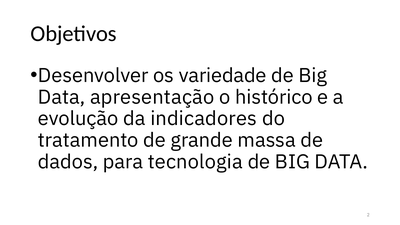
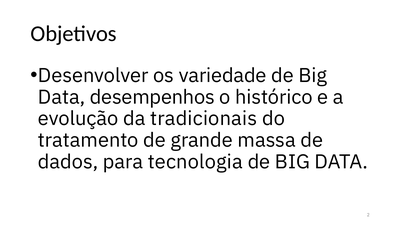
apresentação: apresentação -> desempenhos (152, 97)
indicadores: indicadores -> tradicionais (204, 119)
